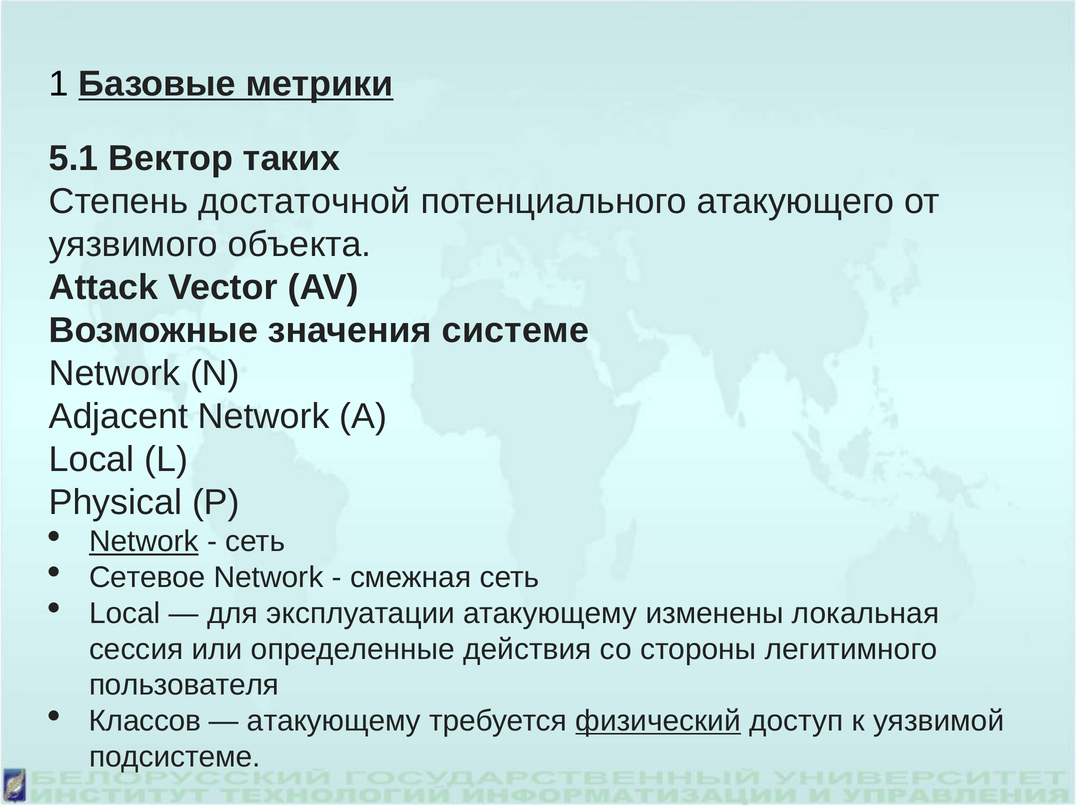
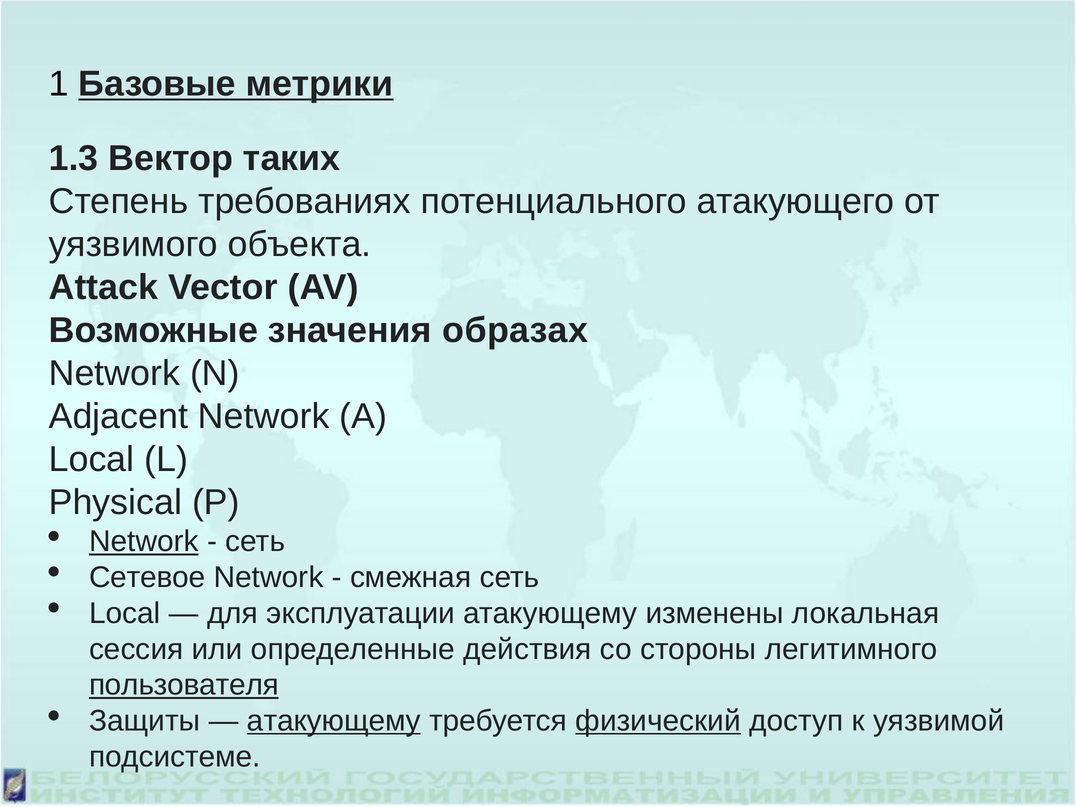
5.1: 5.1 -> 1.3 (74, 158)
достаточной: достаточной -> требованиях (304, 201)
системе: системе -> образах (515, 330)
пользователя underline: none -> present (184, 685)
Классов: Классов -> Защиты (145, 721)
атакующему underline: none -> present (334, 721)
